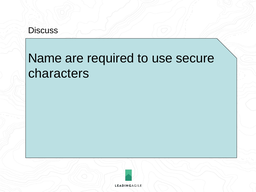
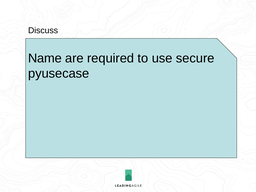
characters: characters -> pyusecase (59, 74)
